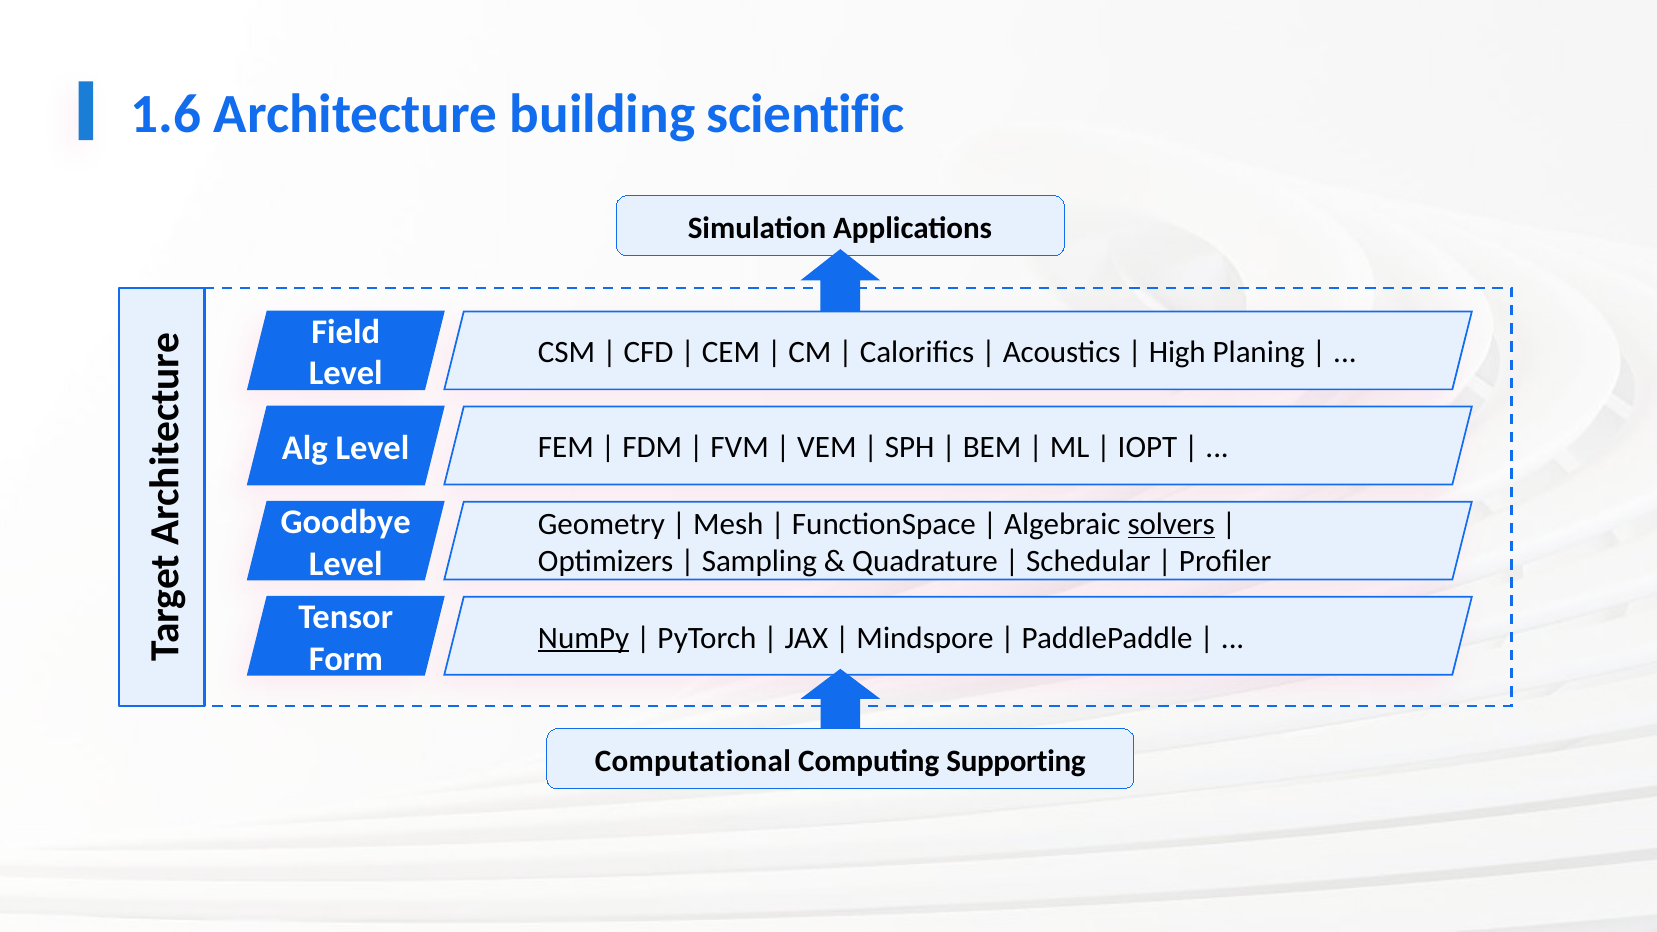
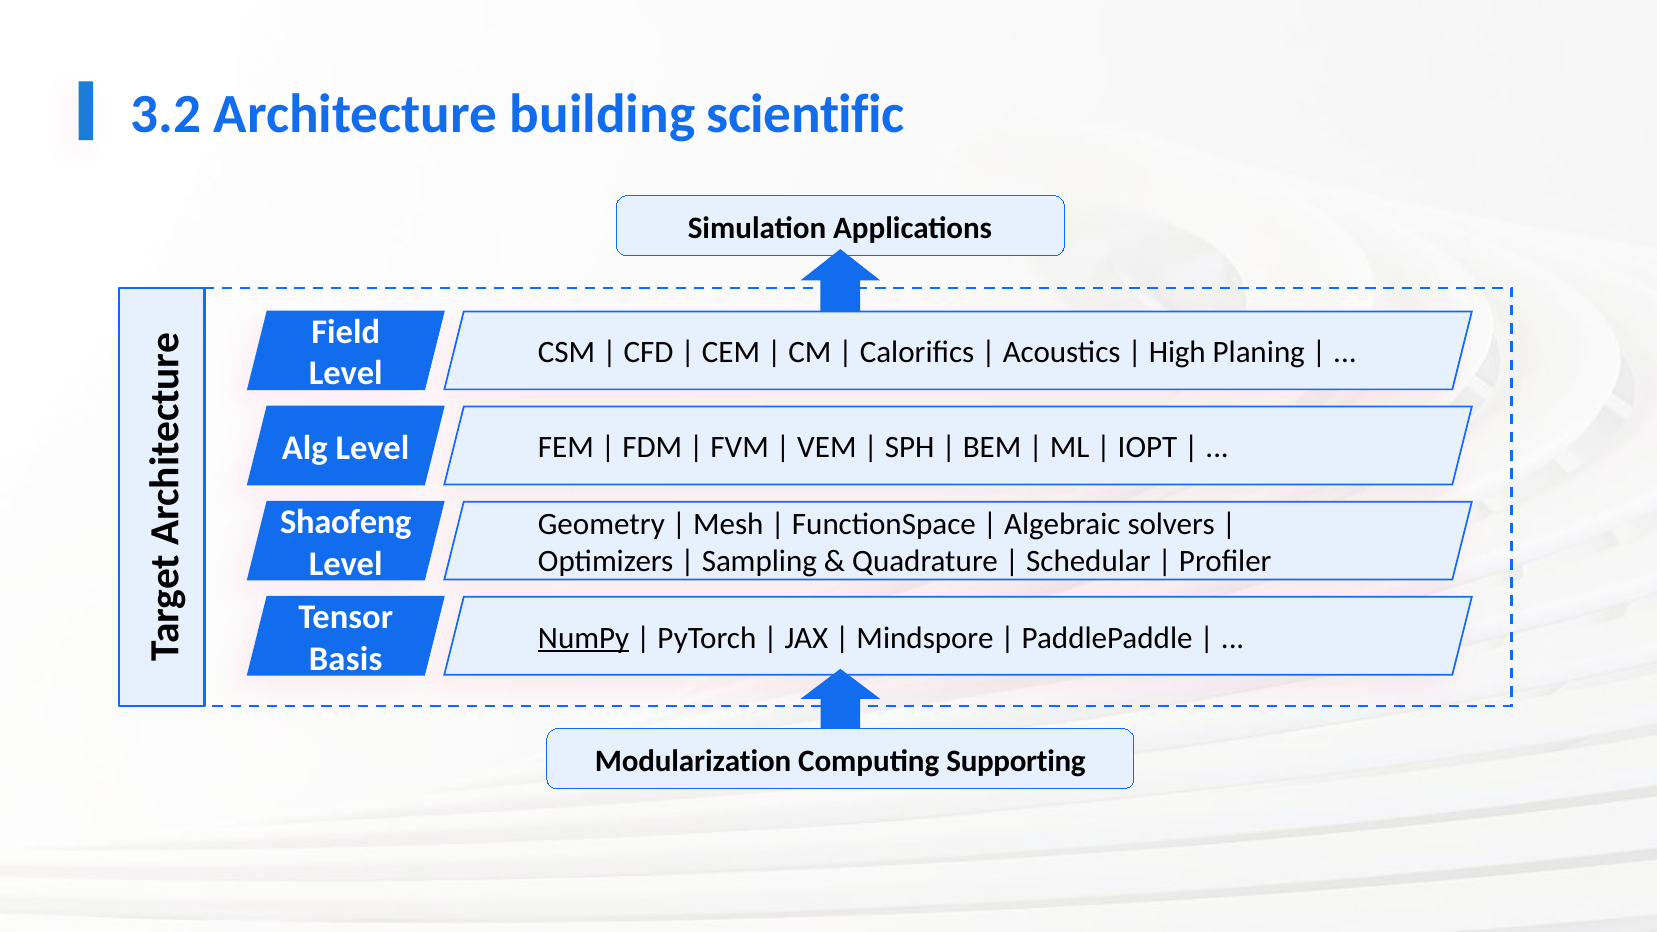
1.6: 1.6 -> 3.2 (166, 115)
Goodbye: Goodbye -> Shaofeng (346, 522)
solvers underline: present -> none (1171, 524)
Form: Form -> Basis (346, 659)
Computational: Computational -> Modularization (693, 761)
